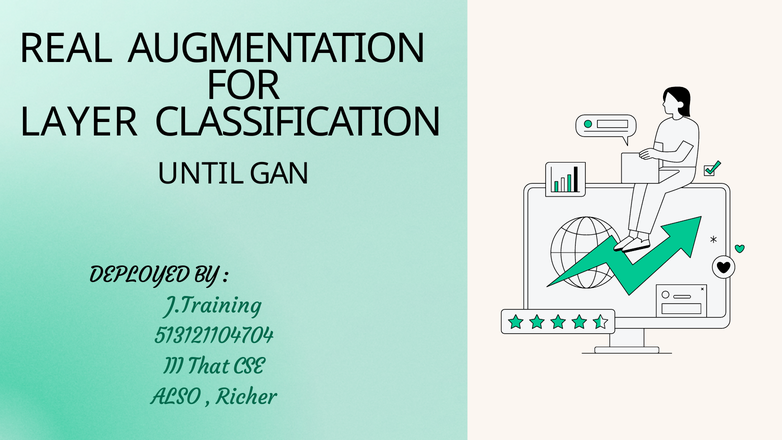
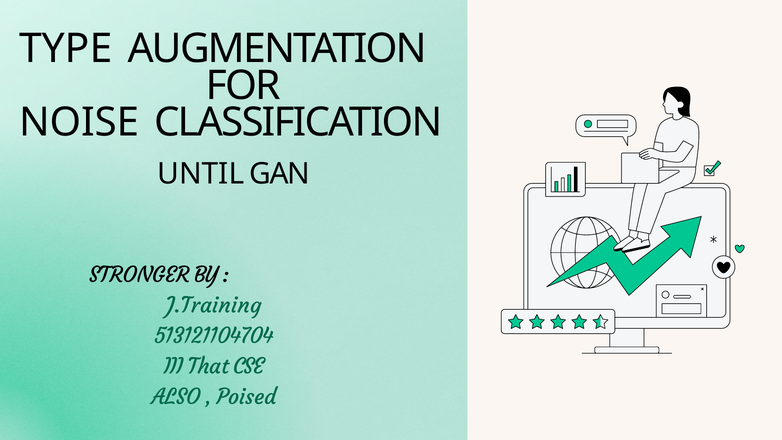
REAL: REAL -> TYPE (66, 49)
LAYER: LAYER -> NOISE (79, 122)
DEPLOYED: DEPLOYED -> STRONGER (140, 275)
Richer: Richer -> Poised (247, 397)
